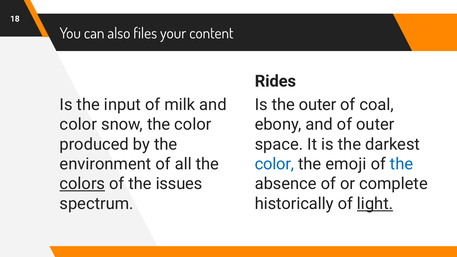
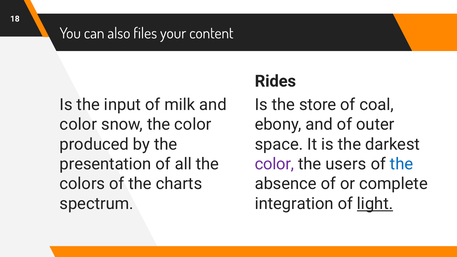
the outer: outer -> store (318, 105)
environment: environment -> presentation (106, 164)
color colour: blue -> purple (274, 164)
emoji: emoji -> users (346, 164)
colors underline: present -> none (82, 184)
issues: issues -> charts (179, 184)
historically: historically -> integration (294, 204)
